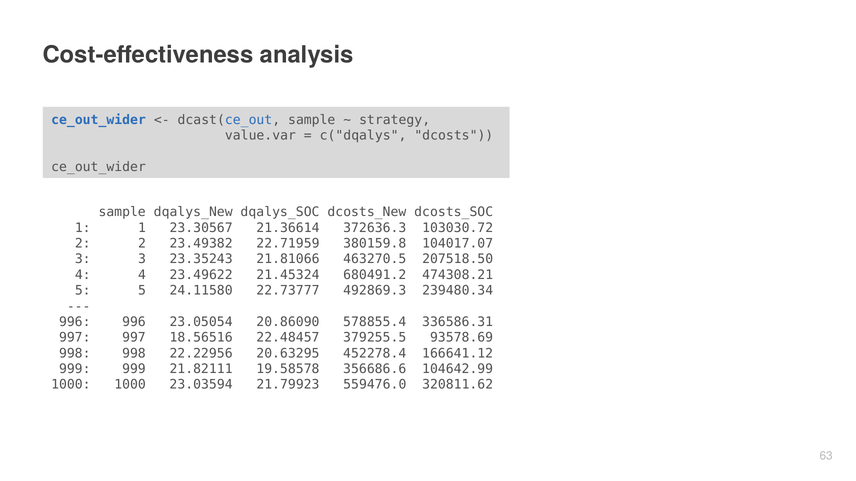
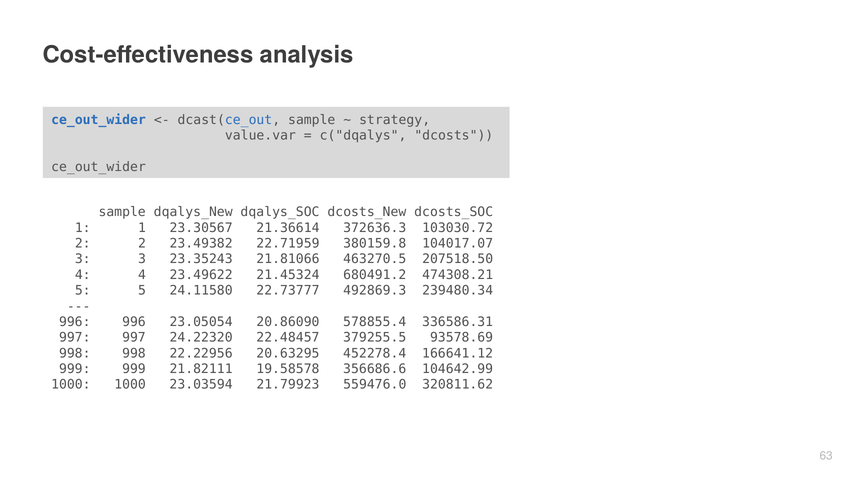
18.56516: 18.56516 -> 24.22320 (201, 338)
